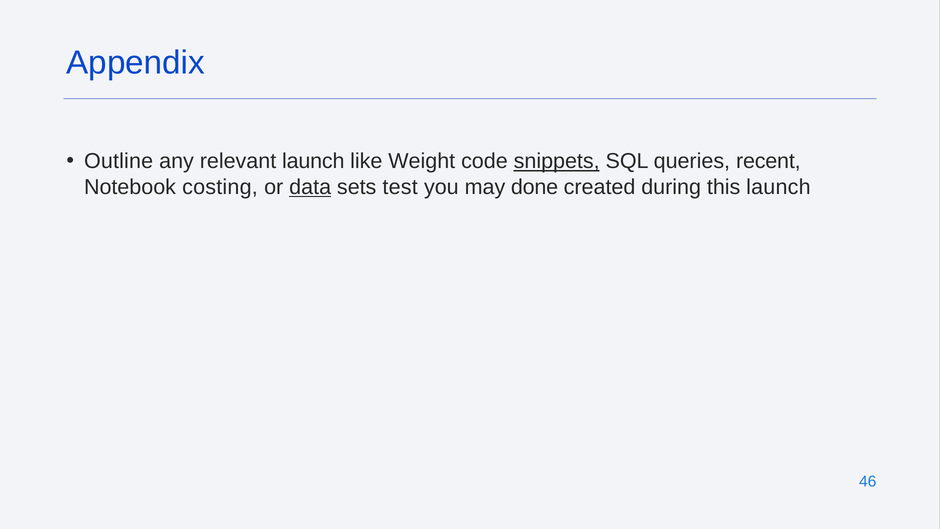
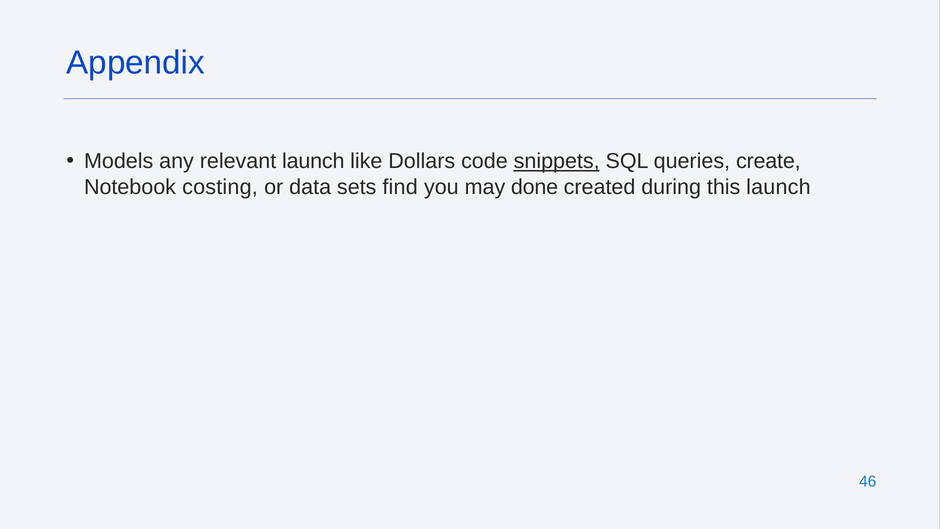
Outline: Outline -> Models (119, 161)
Weight: Weight -> Dollars (422, 161)
recent: recent -> create (768, 161)
data underline: present -> none (310, 187)
test: test -> find (400, 187)
